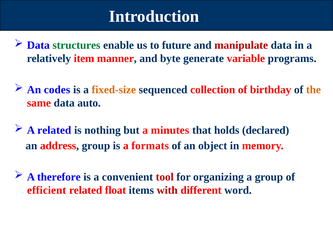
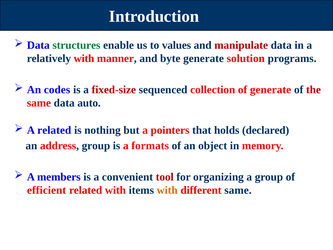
future: future -> values (177, 45)
relatively item: item -> with (84, 59)
variable: variable -> solution (246, 59)
fixed-size colour: orange -> red (114, 90)
of birthday: birthday -> generate (271, 90)
the colour: orange -> red (313, 90)
minutes: minutes -> pointers (170, 130)
therefore: therefore -> members (59, 177)
related float: float -> with (115, 190)
with colour: red -> orange (167, 190)
different word: word -> same (238, 190)
